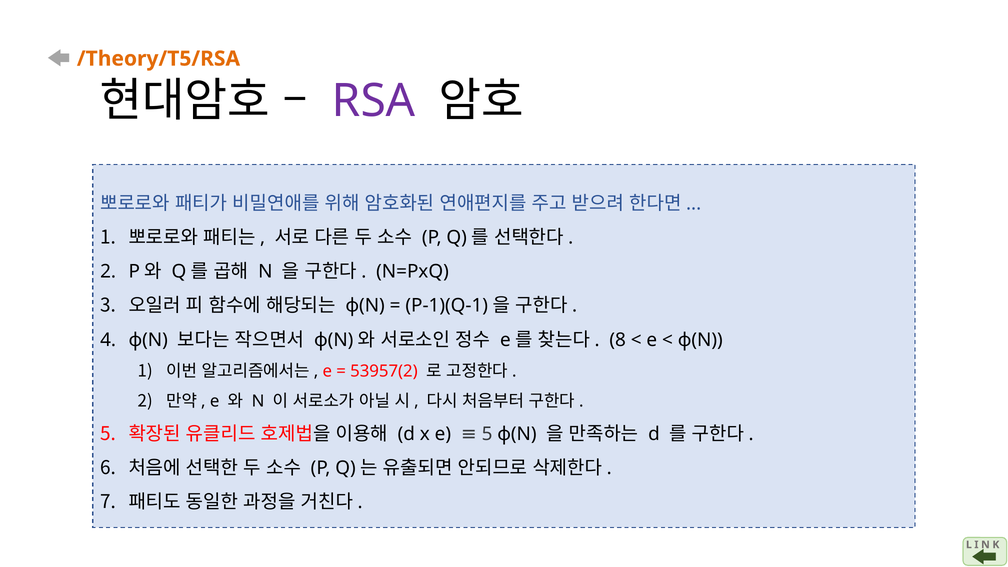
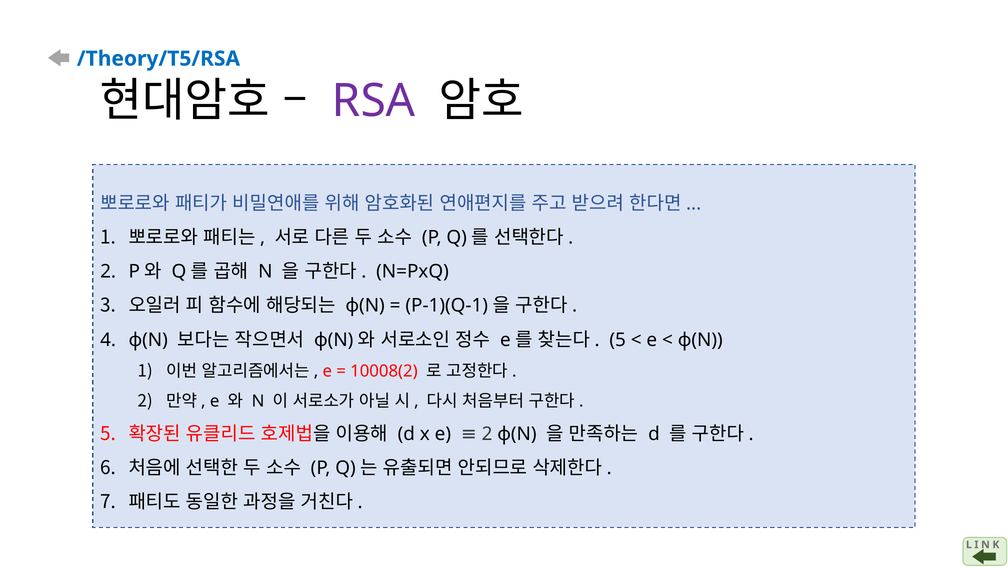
/Theory/T5/RSA colour: orange -> blue (158, 59)
8: 8 -> 5 (618, 340)
53957(2: 53957(2 -> 10008(2 (384, 371)
e 5: 5 -> 2 (487, 434)
